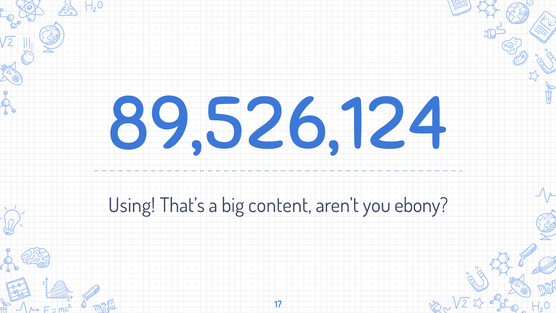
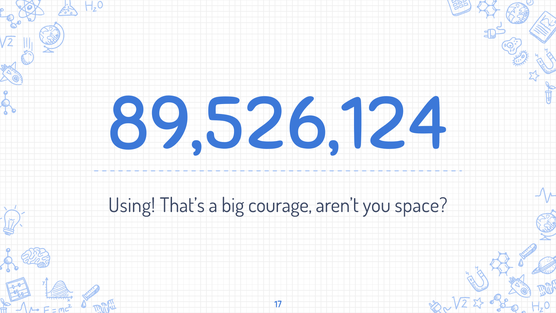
content: content -> courage (280, 205)
ebony: ebony -> space (421, 205)
